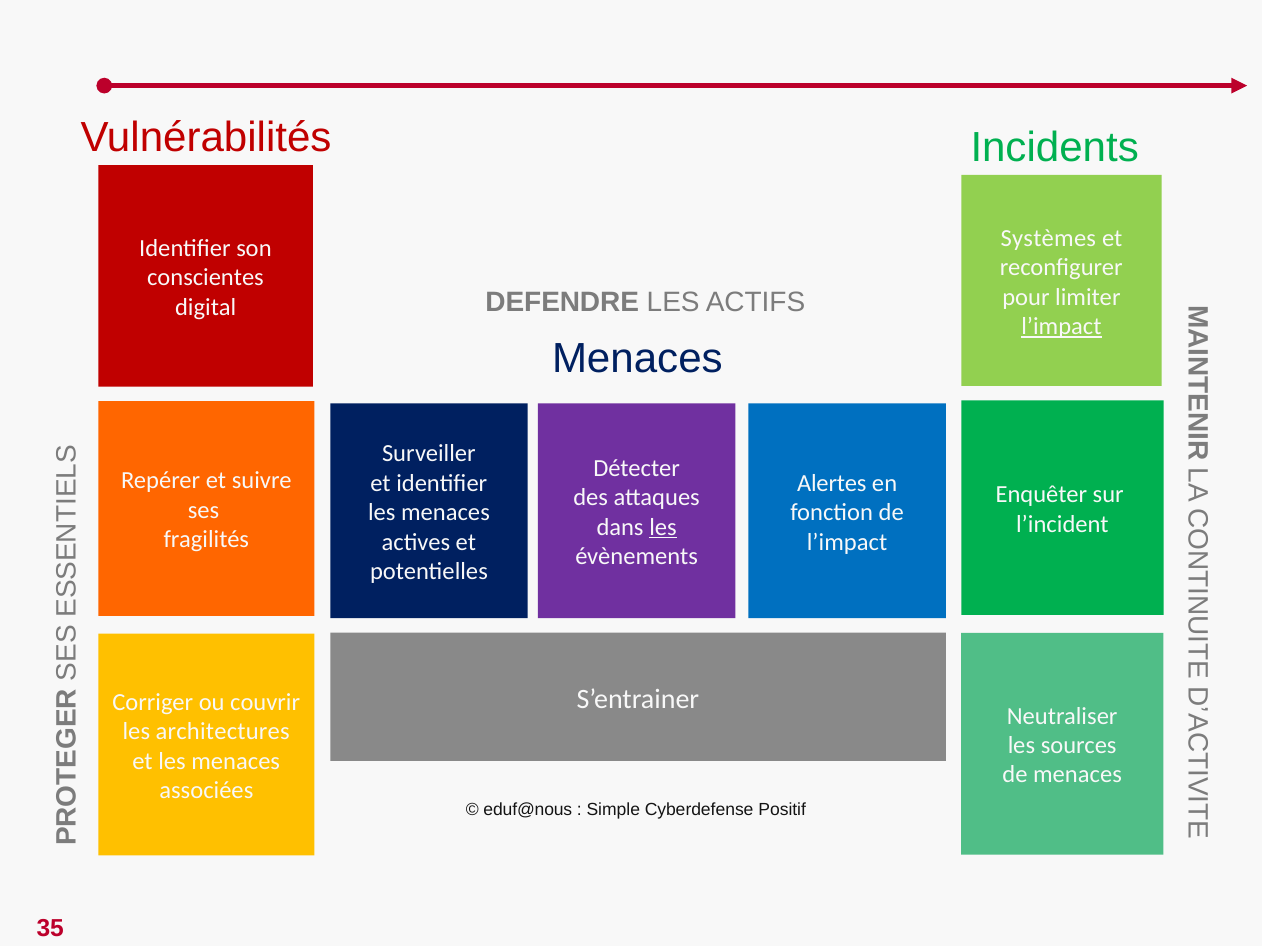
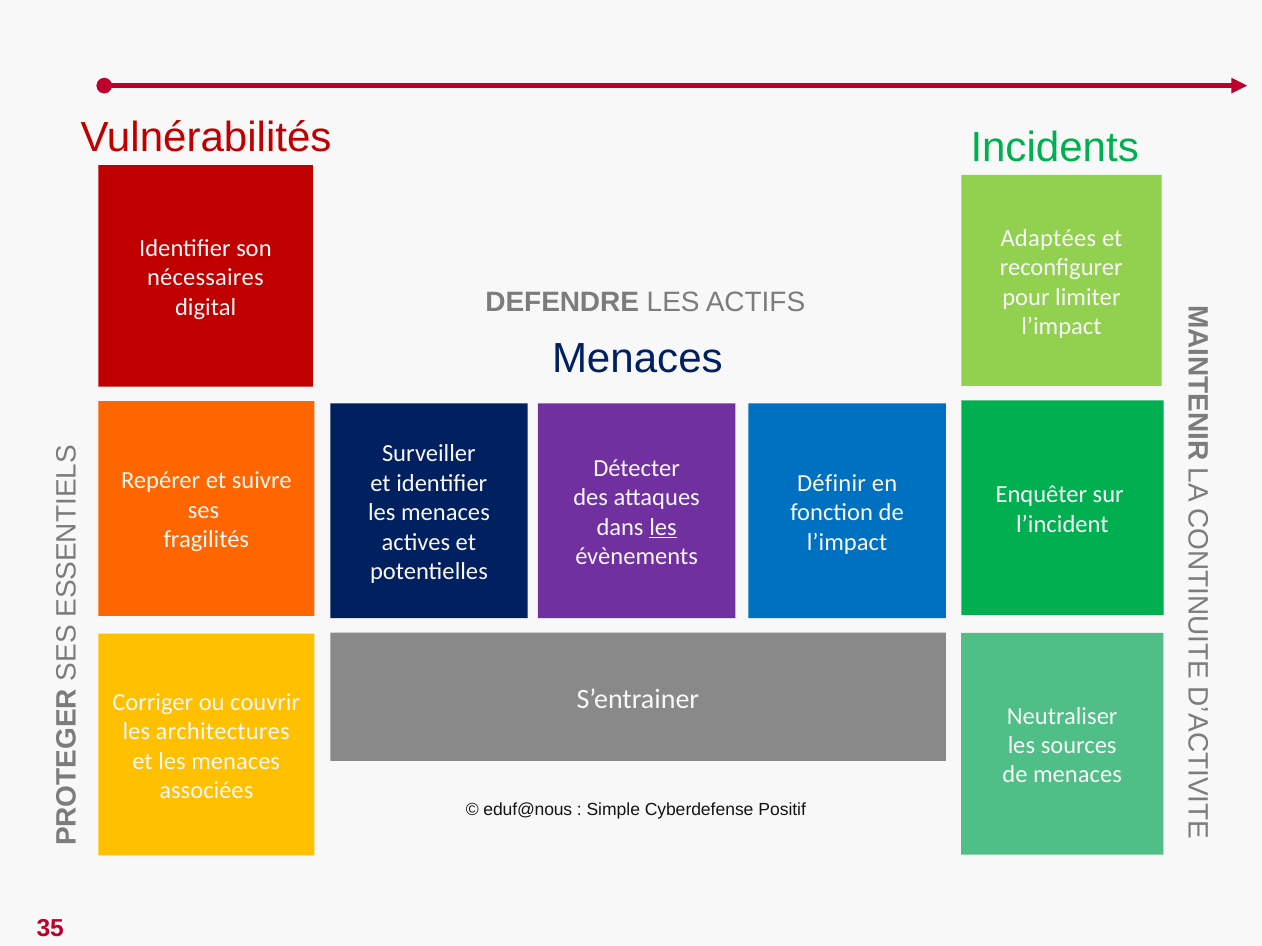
Systèmes: Systèmes -> Adaptées (1048, 238)
conscientes: conscientes -> nécessaires (205, 278)
l’impact underline: present -> none (1061, 327)
Alertes: Alertes -> Définir (832, 483)
